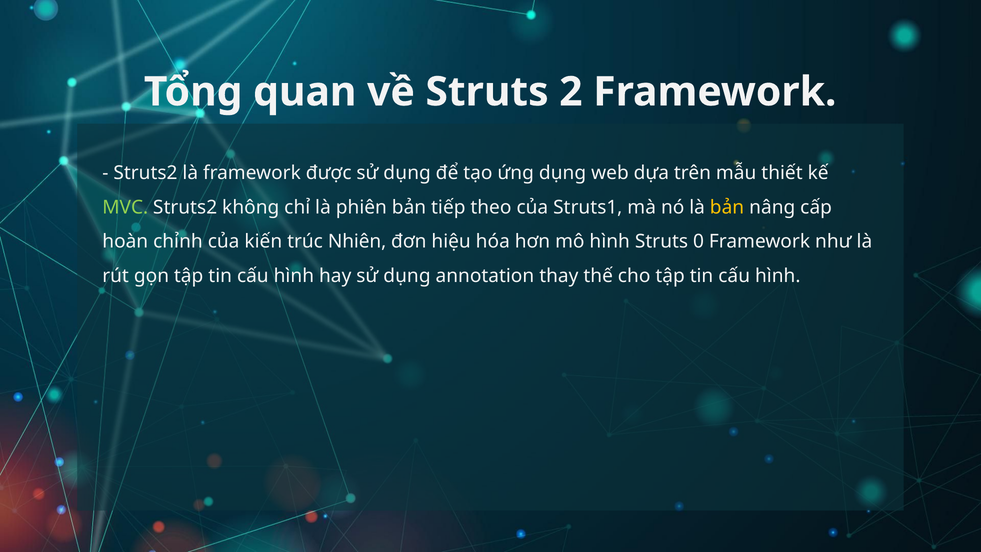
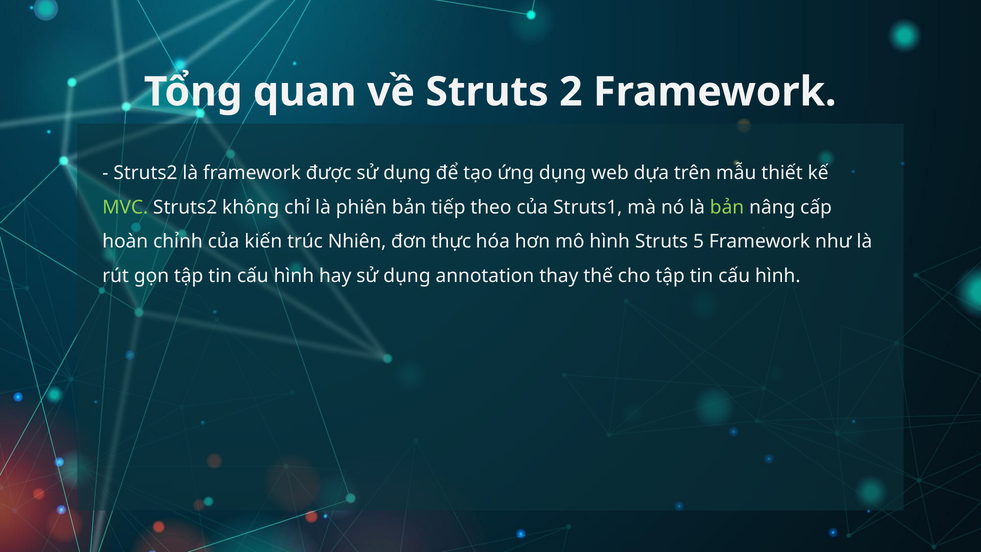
bản colour: yellow -> light green (727, 207)
hiệu: hiệu -> thực (451, 242)
0: 0 -> 5 (699, 242)
